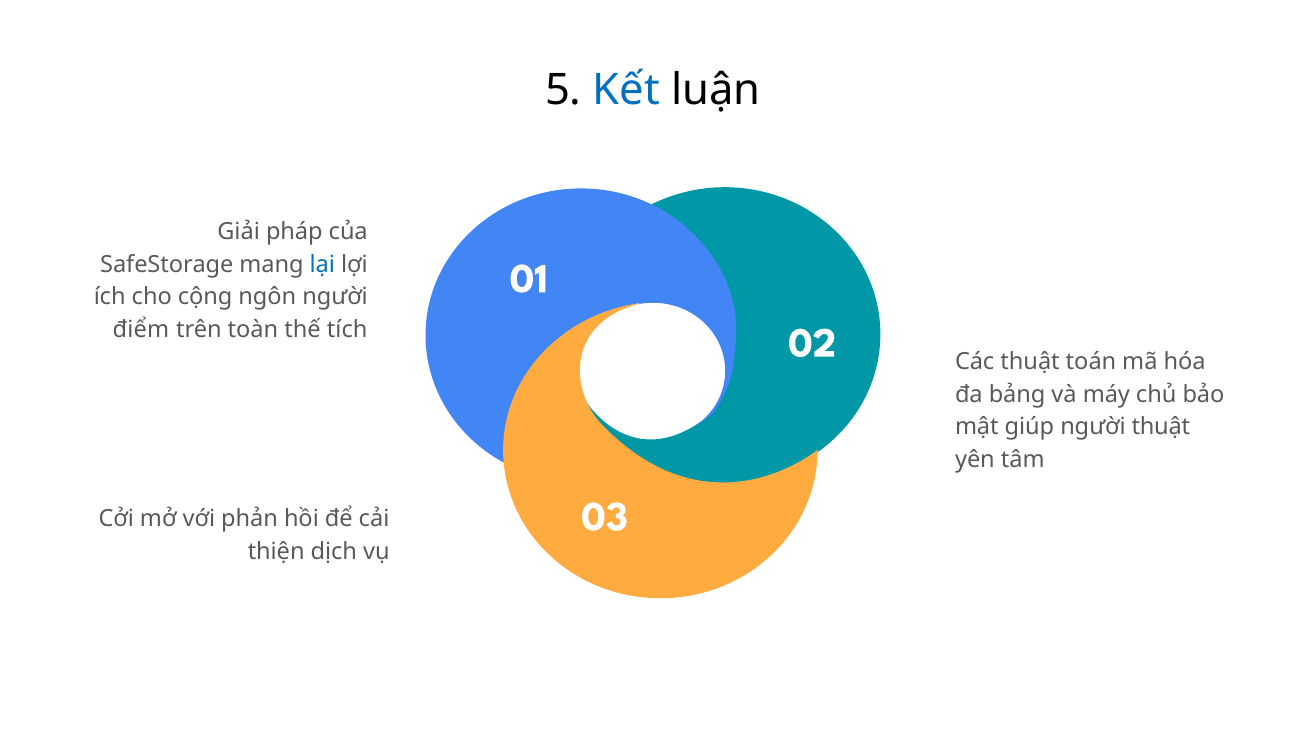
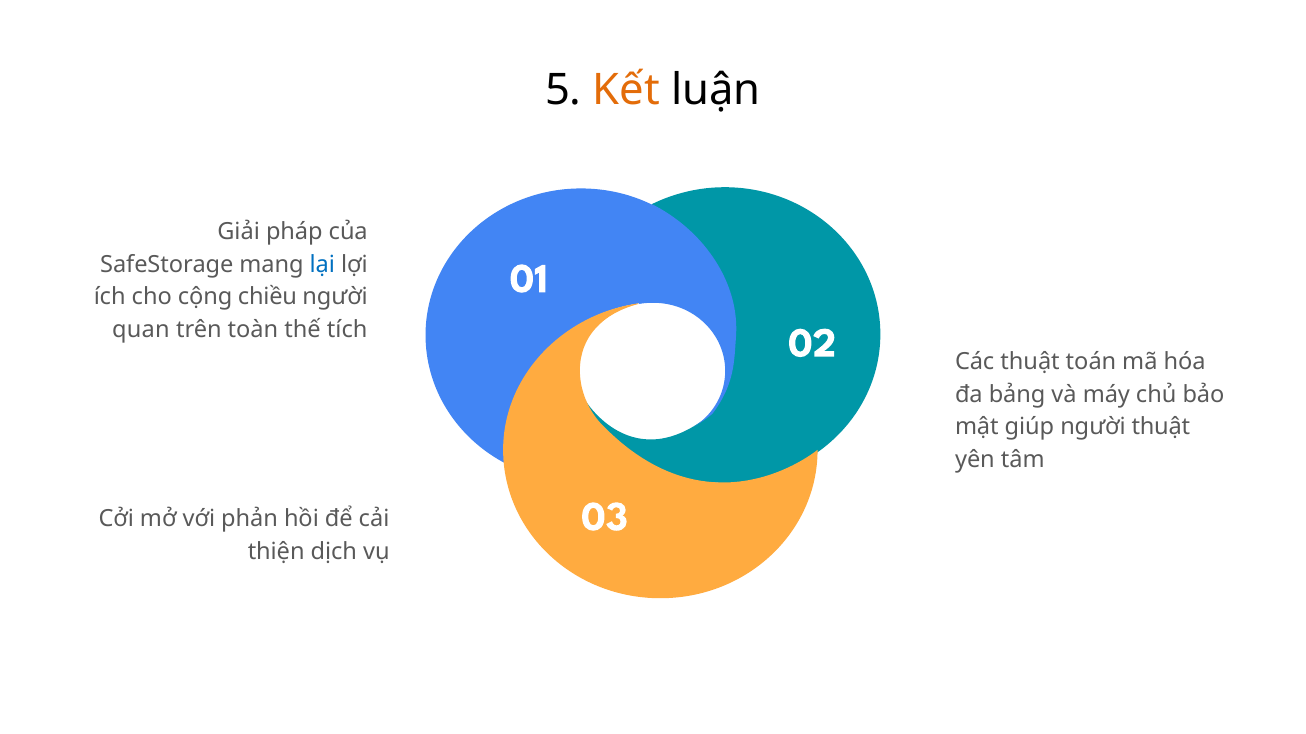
Kết colour: blue -> orange (627, 91)
ngôn: ngôn -> chiều (267, 297)
điểm: điểm -> quan (141, 330)
